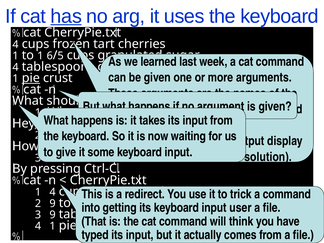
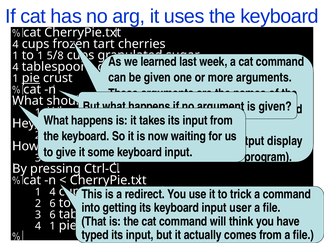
has underline: present -> none (66, 16)
6: 6 -> 5 (50, 56)
5: 5 -> 8 (61, 56)
solution: solution -> program (268, 157)
2 9: 9 -> 6 (53, 203)
3 9: 9 -> 6 (53, 215)
